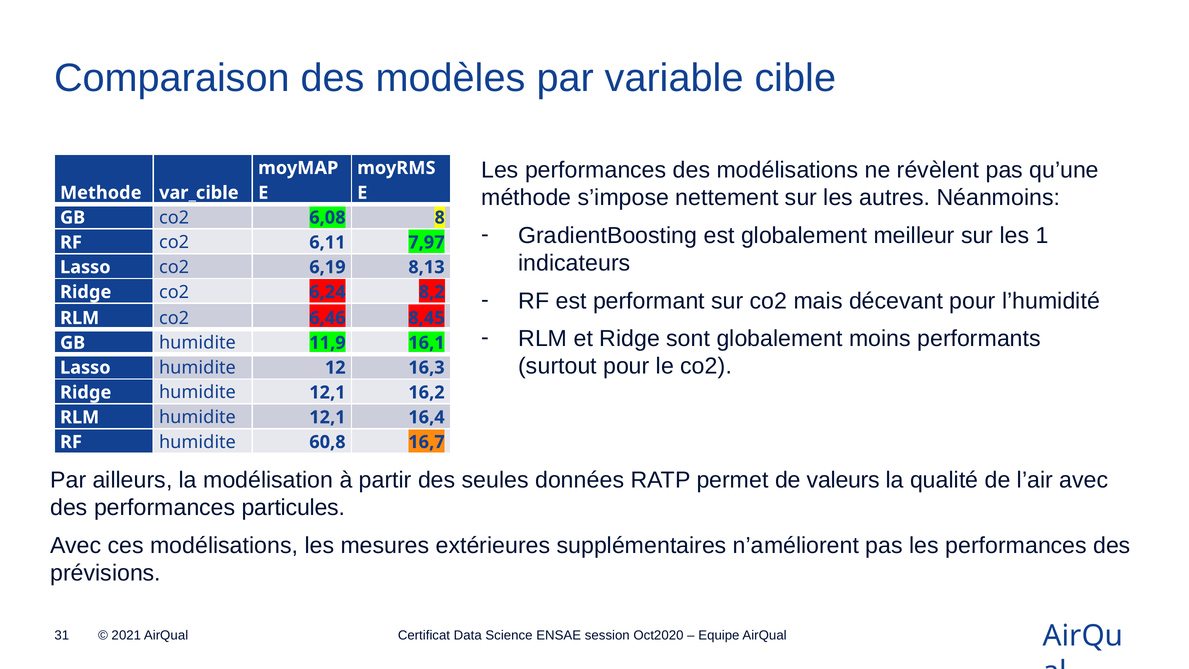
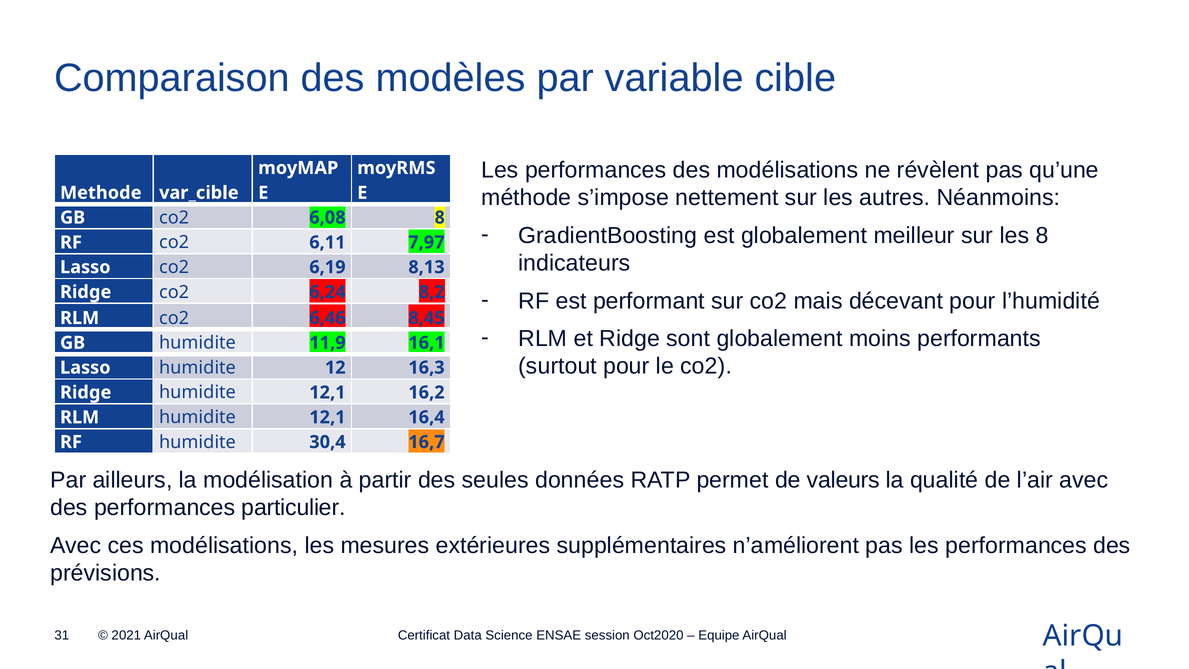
les 1: 1 -> 8 (1042, 235)
60,8: 60,8 -> 30,4 (327, 442)
particules: particules -> particulier (293, 508)
